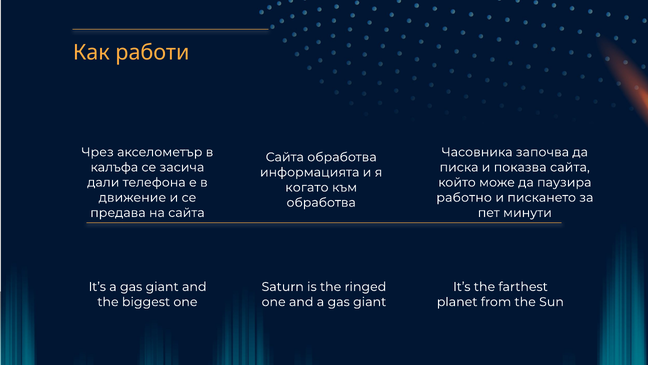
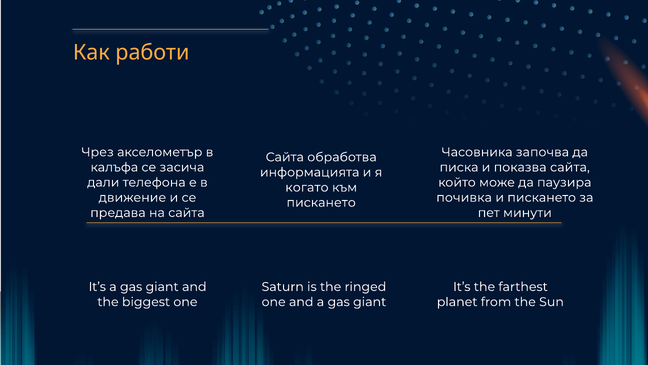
работно: работно -> почивка (464, 197)
обработва: обработва -> пискането (321, 202)
